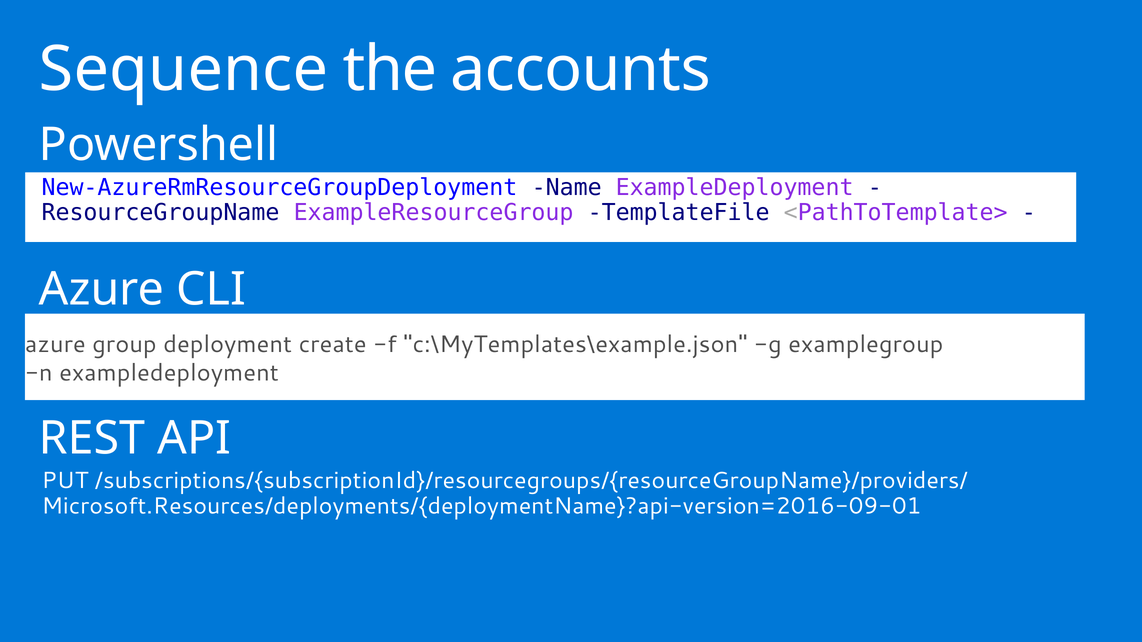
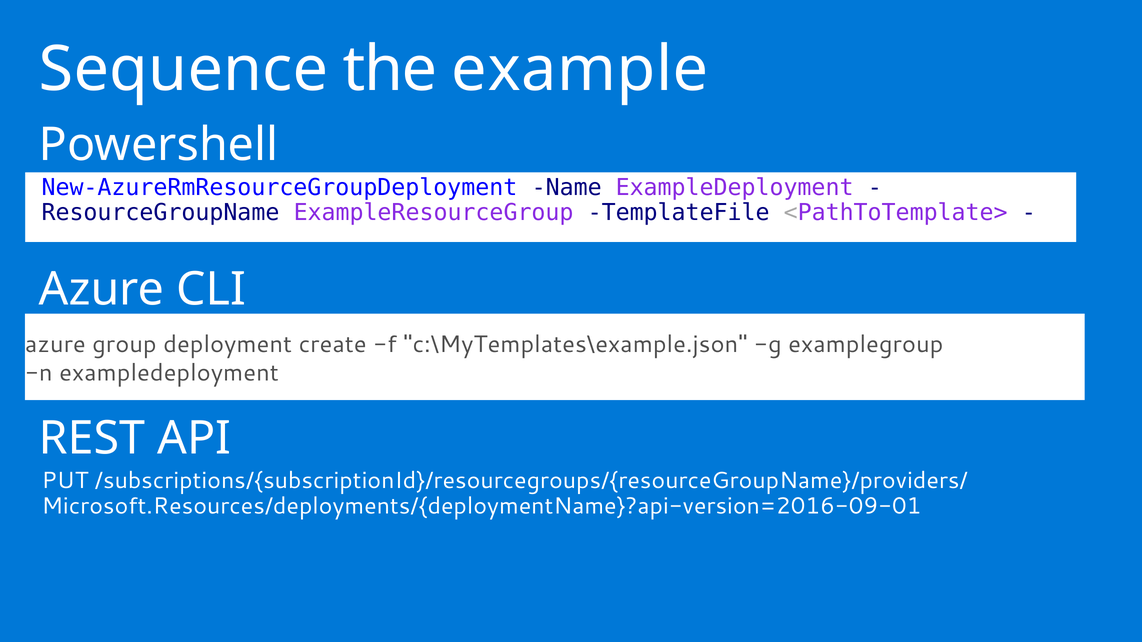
accounts: accounts -> example (580, 69)
